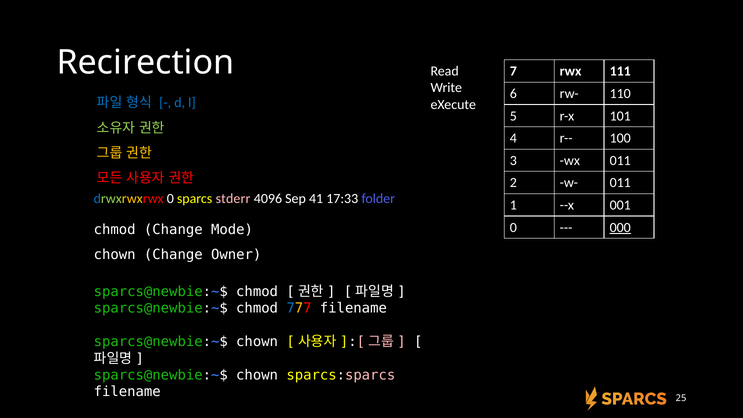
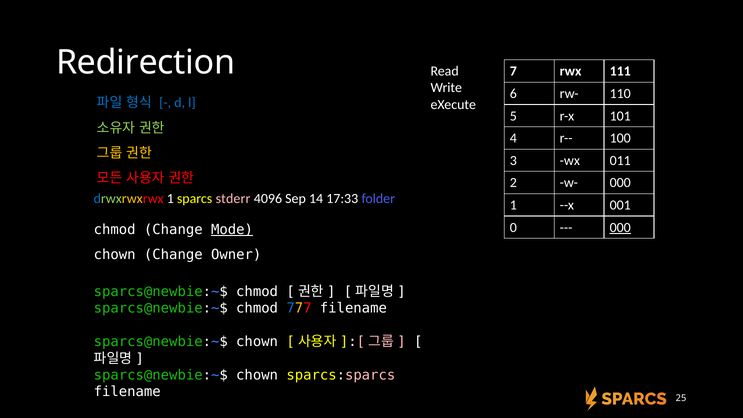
Recirection: Recirection -> Redirection (146, 62)
w- 011: 011 -> 000 (620, 183)
drwxrwxrwx 0: 0 -> 1 (170, 199)
41: 41 -> 14 (316, 199)
Mode underline: none -> present (232, 229)
